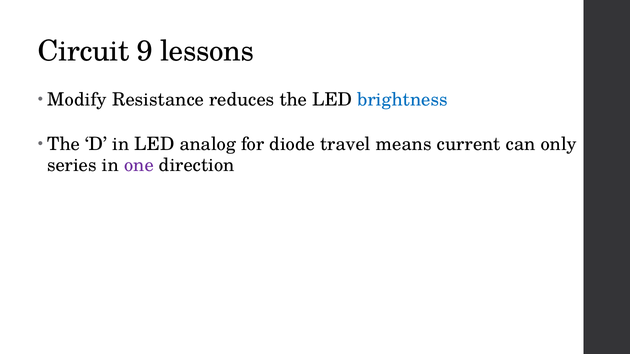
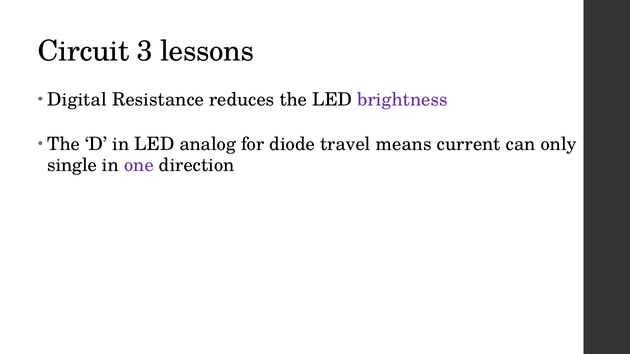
9: 9 -> 3 (145, 51)
Modify: Modify -> Digital (77, 100)
brightness colour: blue -> purple (403, 100)
series: series -> single (72, 165)
